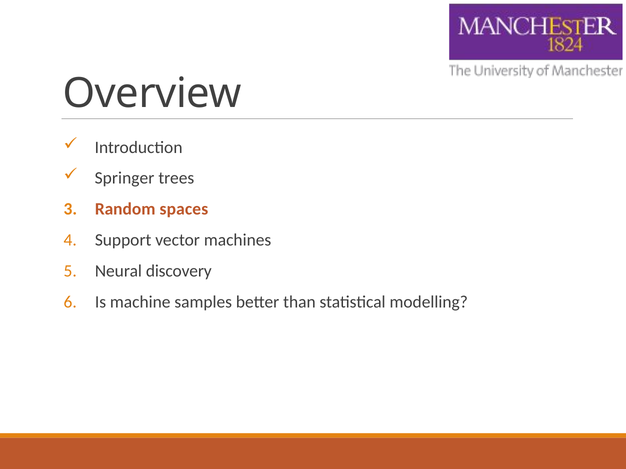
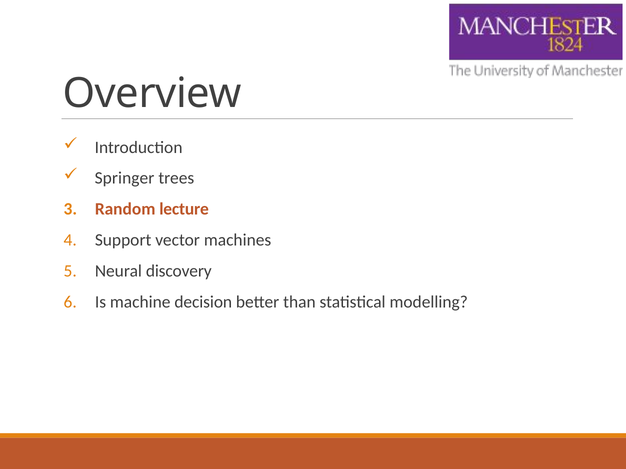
spaces: spaces -> lecture (184, 209)
samples: samples -> decision (203, 302)
